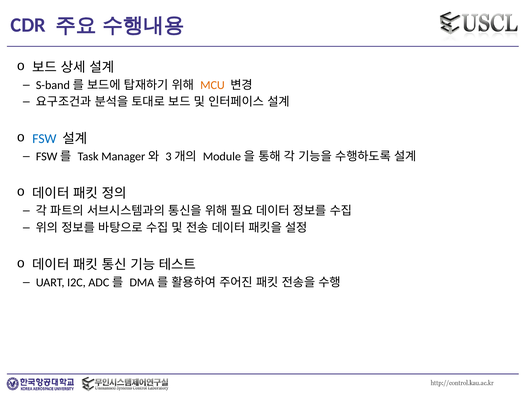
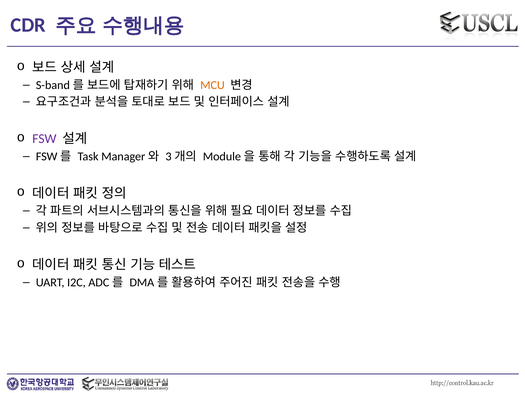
FSW colour: blue -> purple (44, 139)
